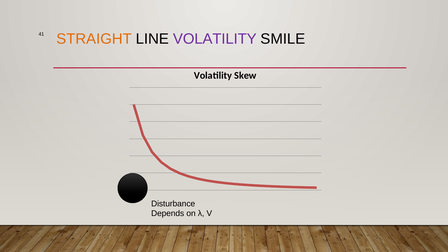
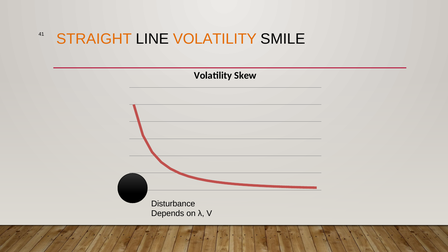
VOLATILITY colour: purple -> orange (215, 39)
